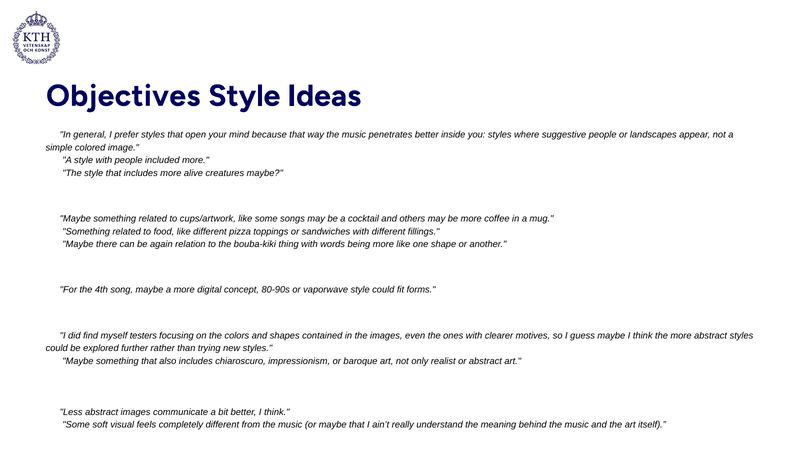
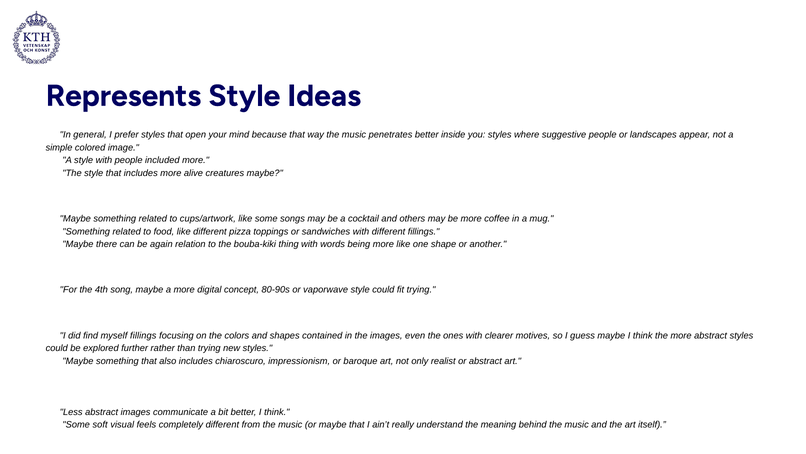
Objectives: Objectives -> Represents (123, 96)
fit forms: forms -> trying (421, 289)
myself testers: testers -> fillings (143, 335)
